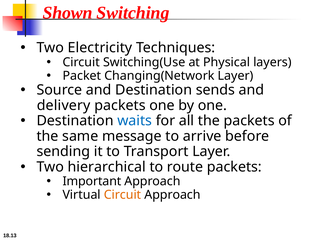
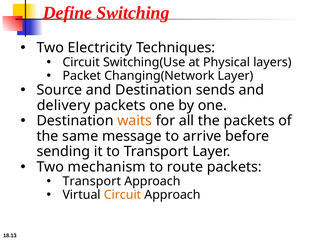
Shown: Shown -> Define (67, 13)
waits colour: blue -> orange (135, 121)
hierarchical: hierarchical -> mechanism (107, 167)
Important: Important -> Transport (92, 181)
